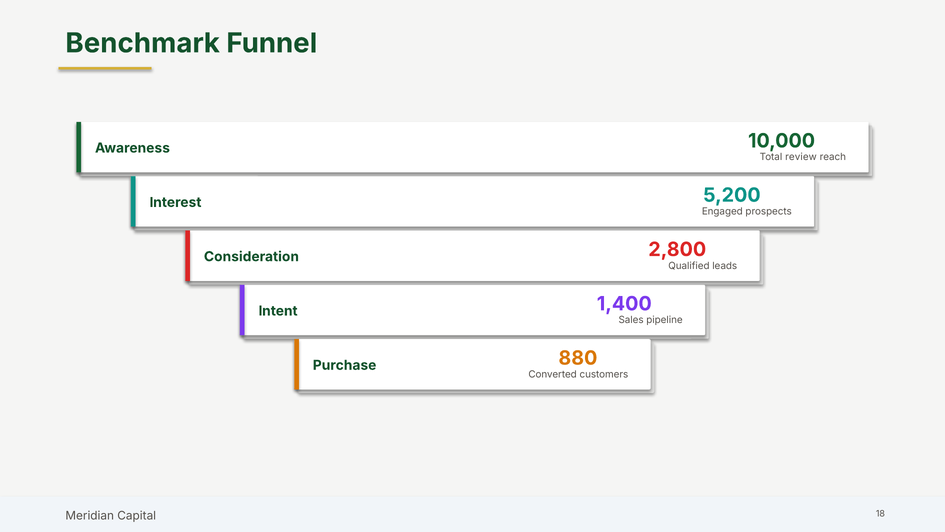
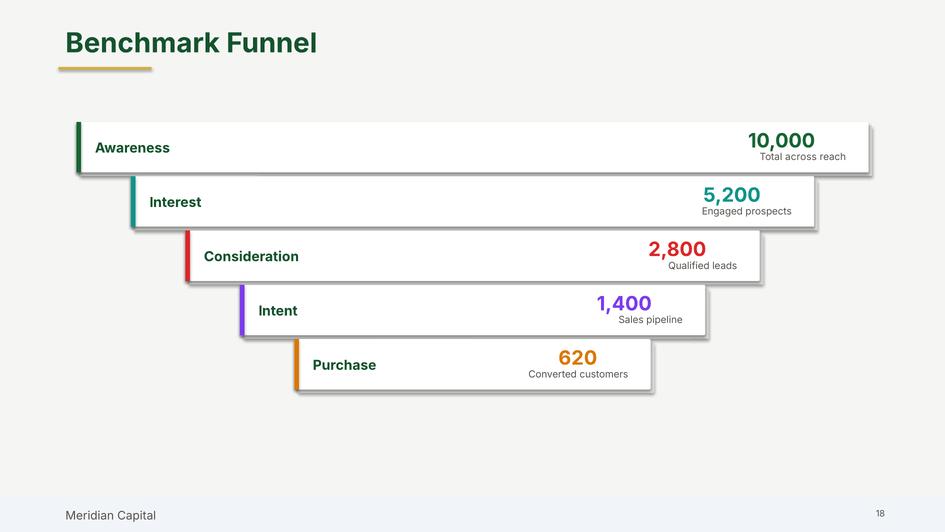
review: review -> across (801, 157)
880: 880 -> 620 (578, 358)
